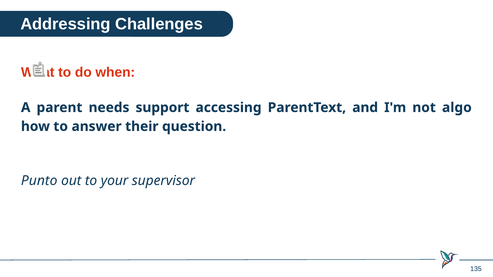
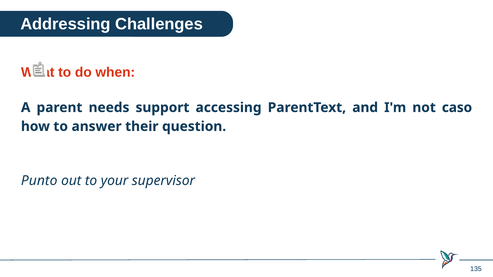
algo: algo -> caso (457, 108)
